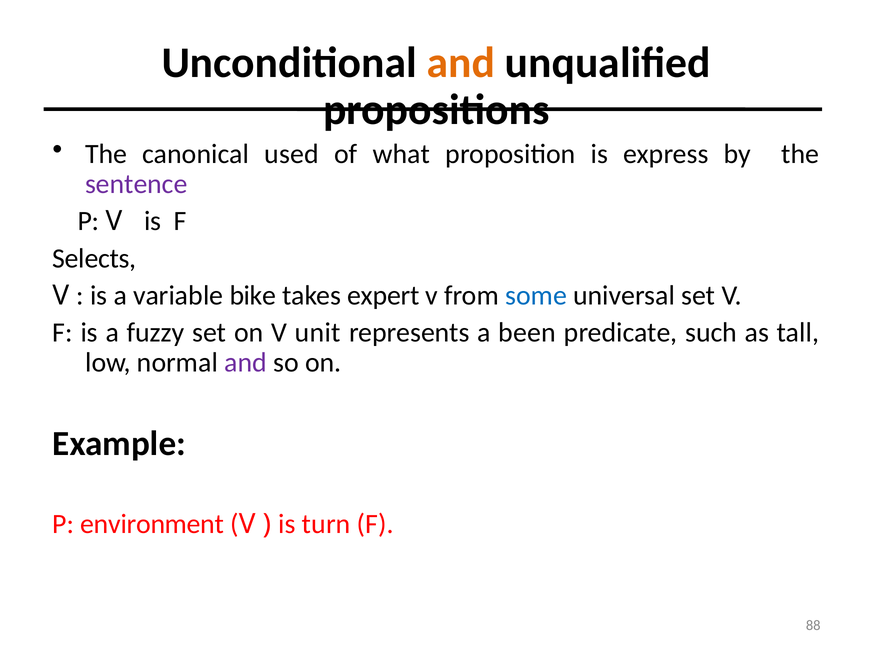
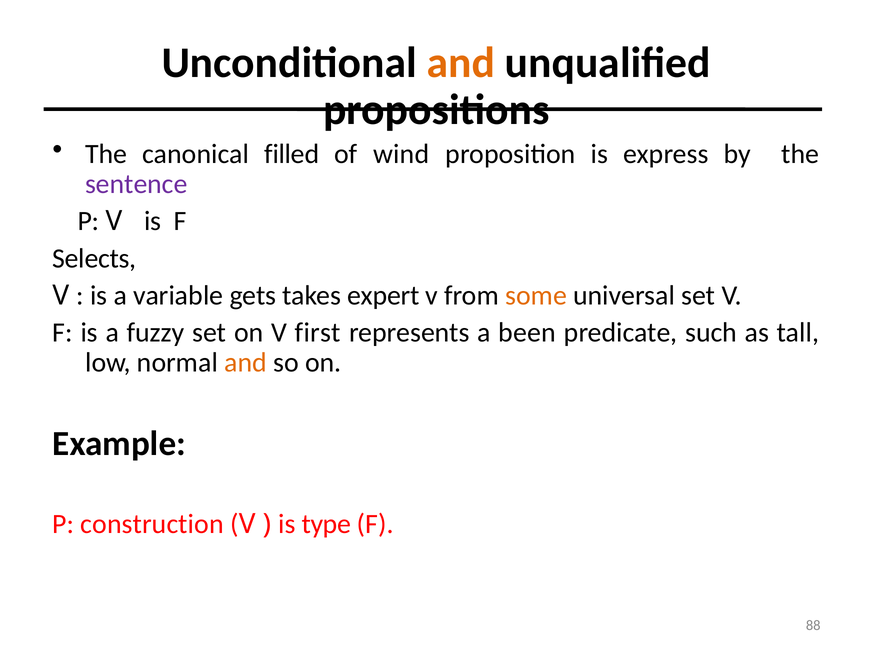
used: used -> filled (292, 154)
what: what -> wind (401, 154)
bike: bike -> gets (253, 295)
some colour: blue -> orange (536, 295)
unit: unit -> first (318, 332)
and colour: purple -> orange (246, 363)
environment: environment -> construction (152, 524)
turn: turn -> type (326, 524)
